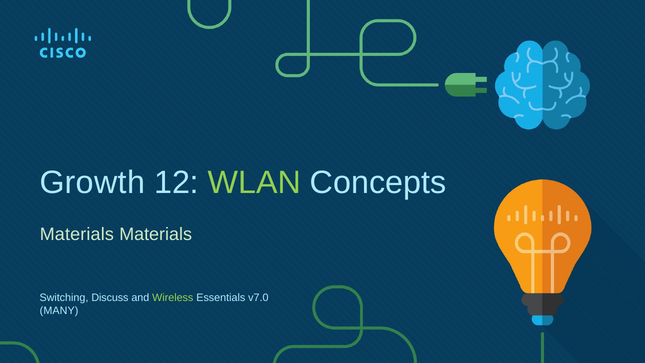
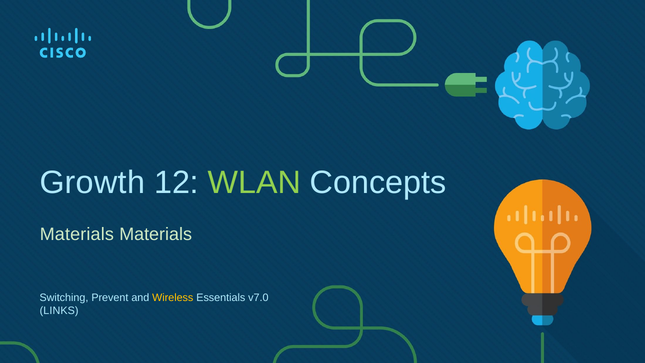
Discuss: Discuss -> Prevent (110, 298)
Wireless colour: light green -> yellow (173, 298)
MANY: MANY -> LINKS (59, 310)
